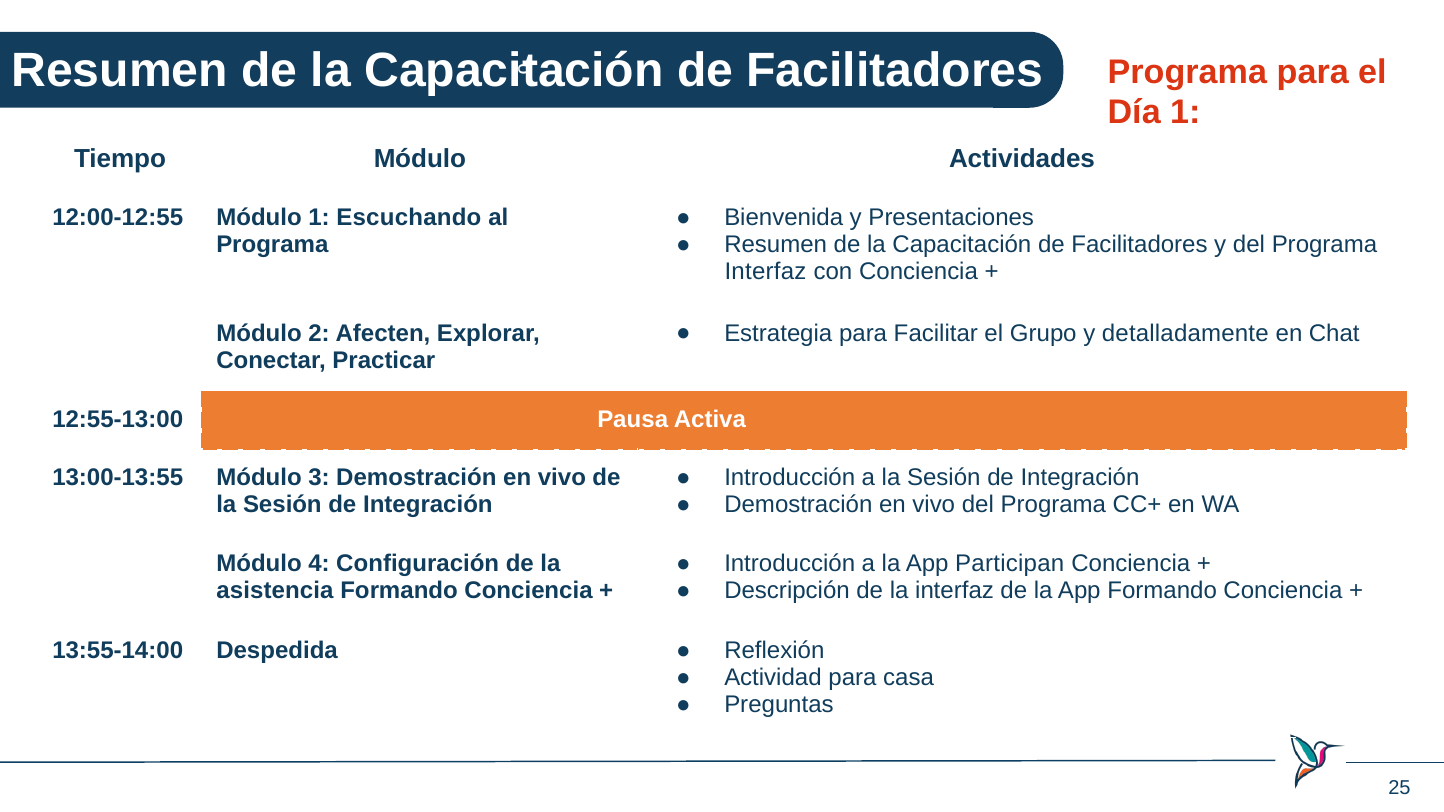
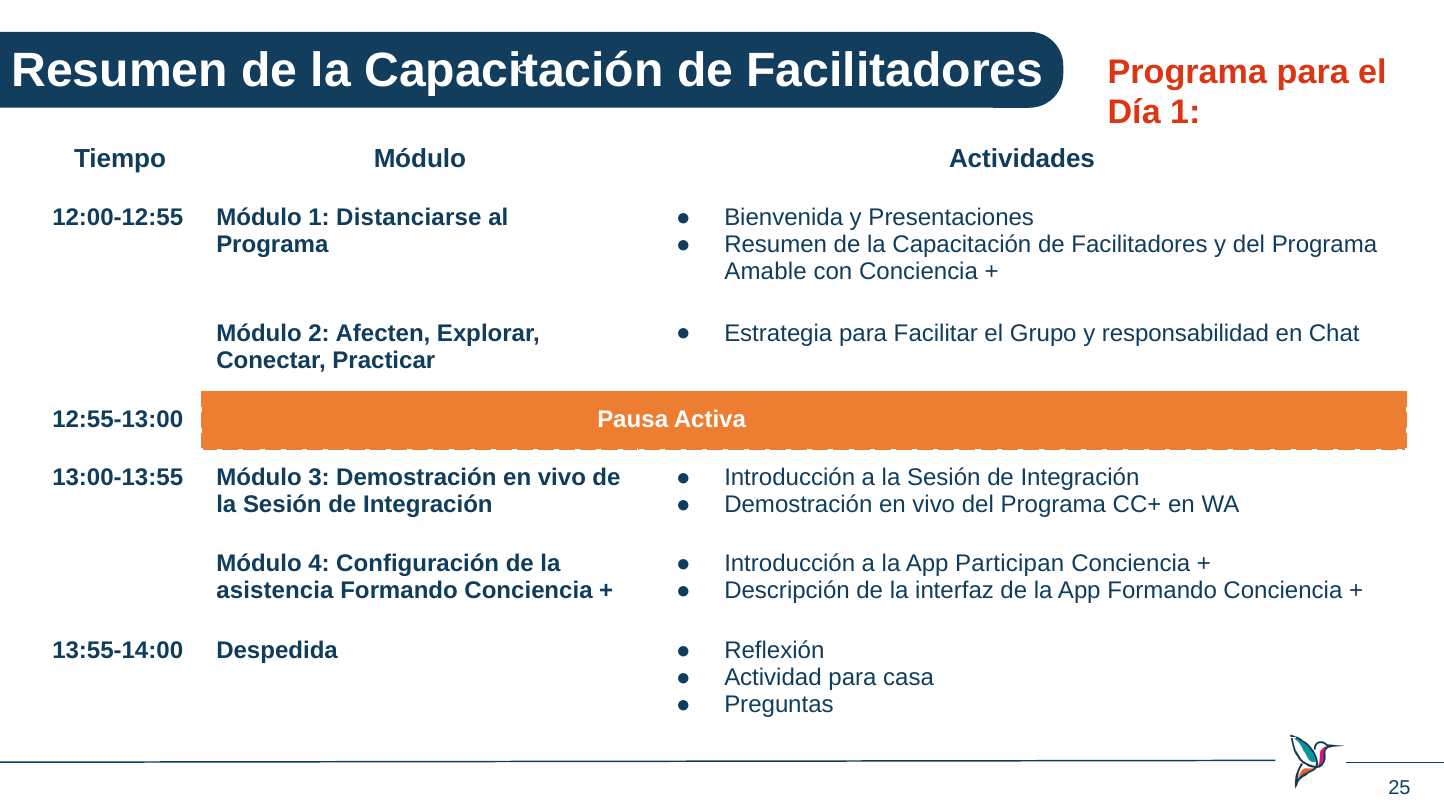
Escuchando: Escuchando -> Distanciarse (409, 218)
Interfaz: Interfaz -> Amable (766, 272)
detalladamente: detalladamente -> responsabilidad (1185, 333)
